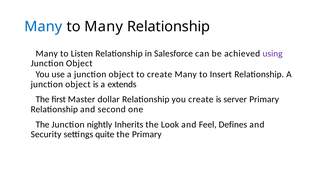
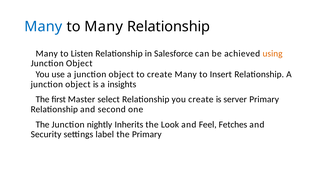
using colour: purple -> orange (273, 53)
extends: extends -> insights (122, 84)
dollar: dollar -> select (109, 99)
Defines: Defines -> Fetches (233, 124)
quite: quite -> label (105, 134)
